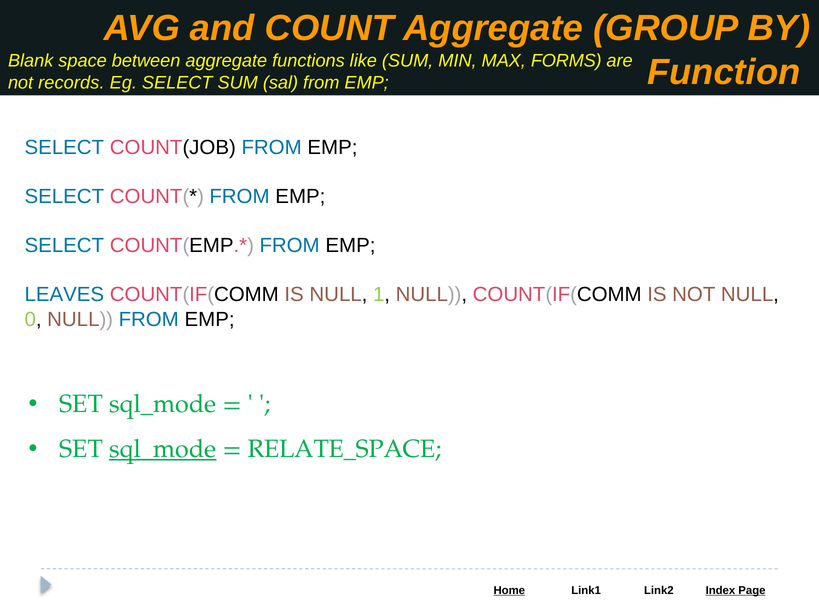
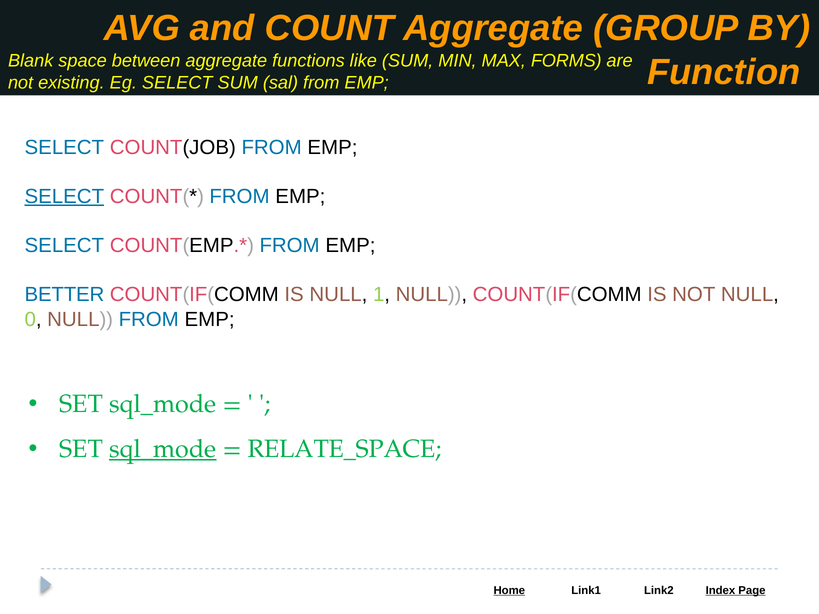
records: records -> existing (71, 83)
SELECT underline: none -> present (64, 197)
LEAVES: LEAVES -> BETTER (64, 295)
